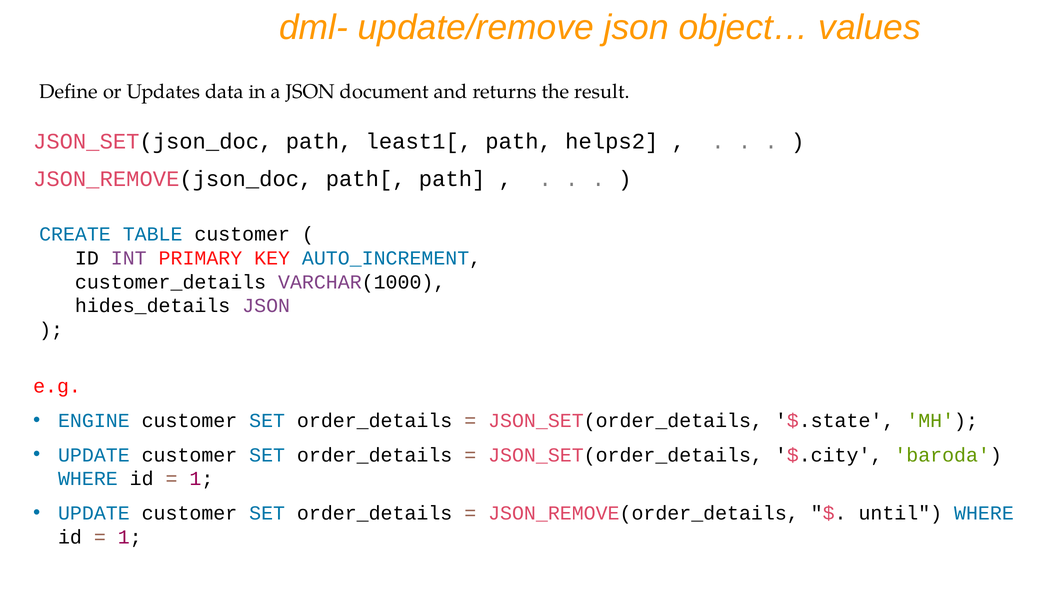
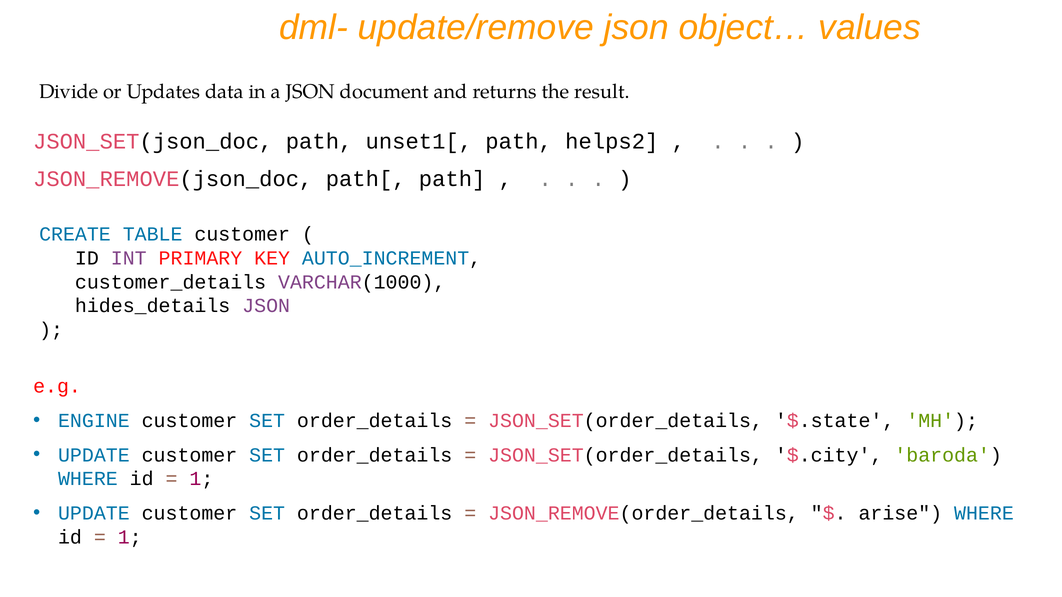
Define: Define -> Divide (69, 92)
least1[: least1[ -> unset1[ (419, 142)
until: until -> arise (900, 514)
